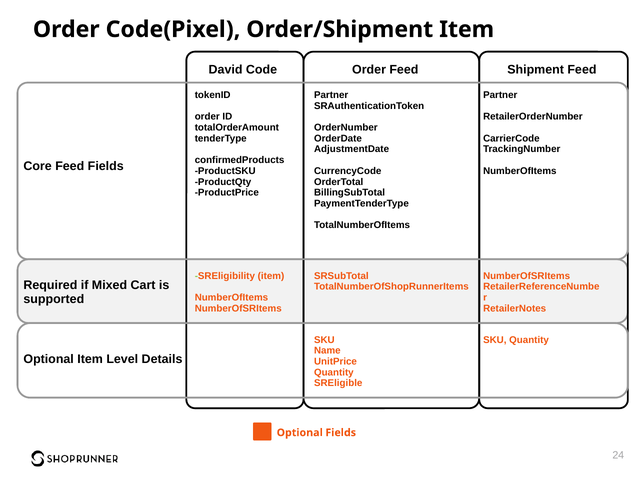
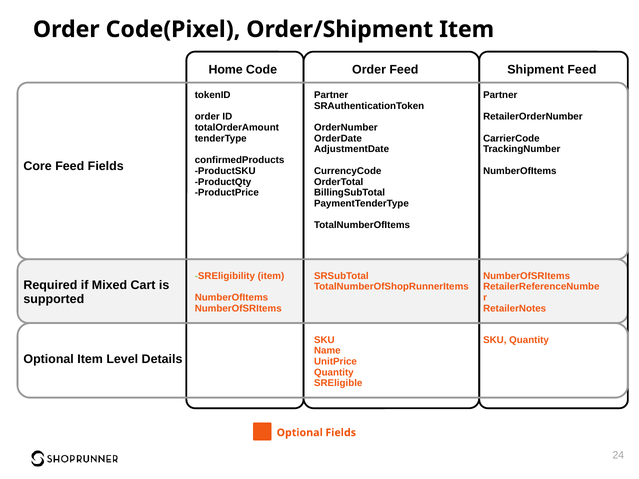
David: David -> Home (226, 70)
